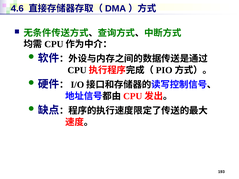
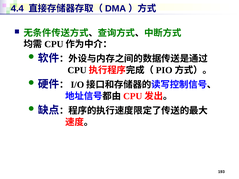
4.6: 4.6 -> 4.4 (17, 9)
